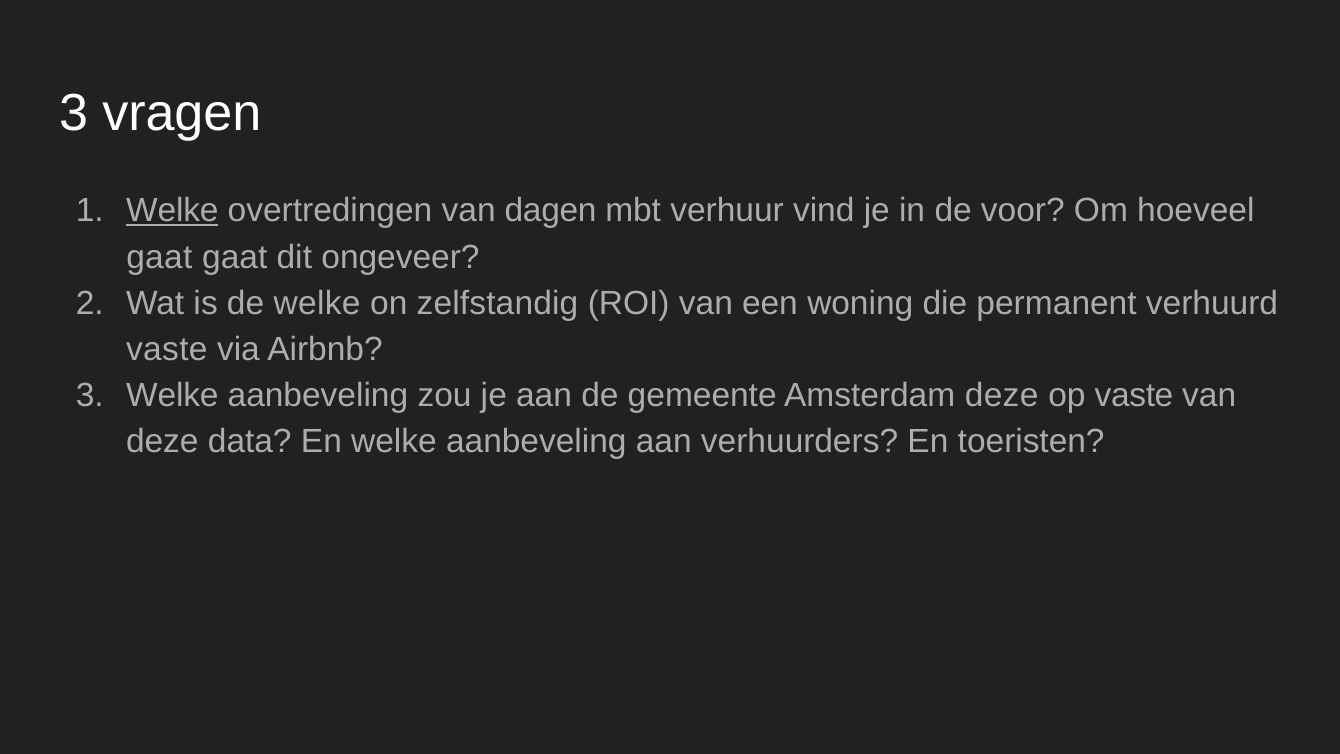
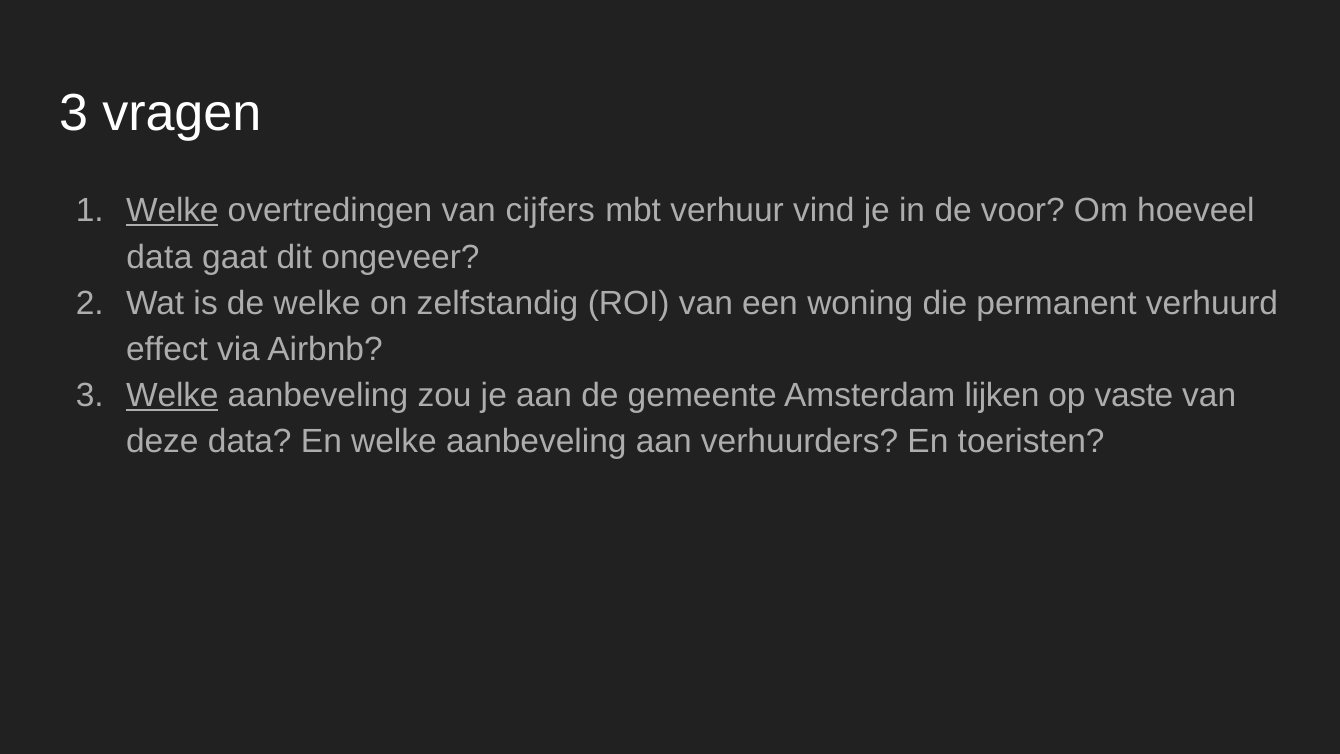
dagen: dagen -> cijfers (550, 211)
gaat: gaat -> data (159, 257)
vaste: vaste -> effect (167, 349)
Welke underline: none -> present (172, 396)
Amsterdam deze: deze -> lijken (1002, 396)
